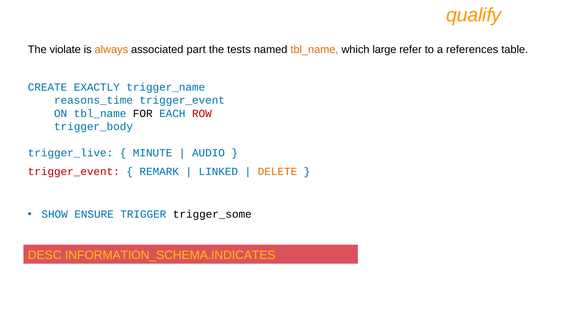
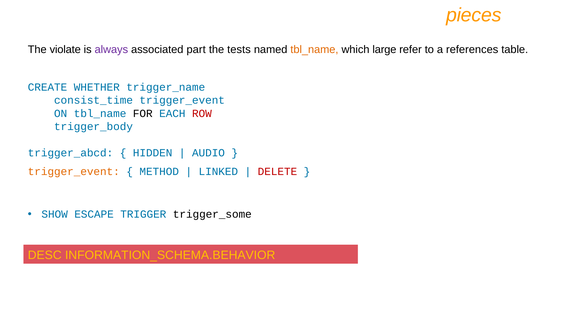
qualify: qualify -> pieces (474, 15)
always colour: orange -> purple (111, 50)
EXACTLY: EXACTLY -> WHETHER (97, 87)
reasons_time: reasons_time -> consist_time (93, 100)
trigger_live: trigger_live -> trigger_abcd (71, 153)
MINUTE: MINUTE -> HIDDEN (153, 153)
trigger_event colour: red -> orange (74, 172)
REMARK: REMARK -> METHOD (159, 172)
DELETE colour: orange -> red (277, 172)
ENSURE: ENSURE -> ESCAPE (94, 215)
INFORMATION_SCHEMA.INDICATES: INFORMATION_SCHEMA.INDICATES -> INFORMATION_SCHEMA.BEHAVIOR (170, 255)
